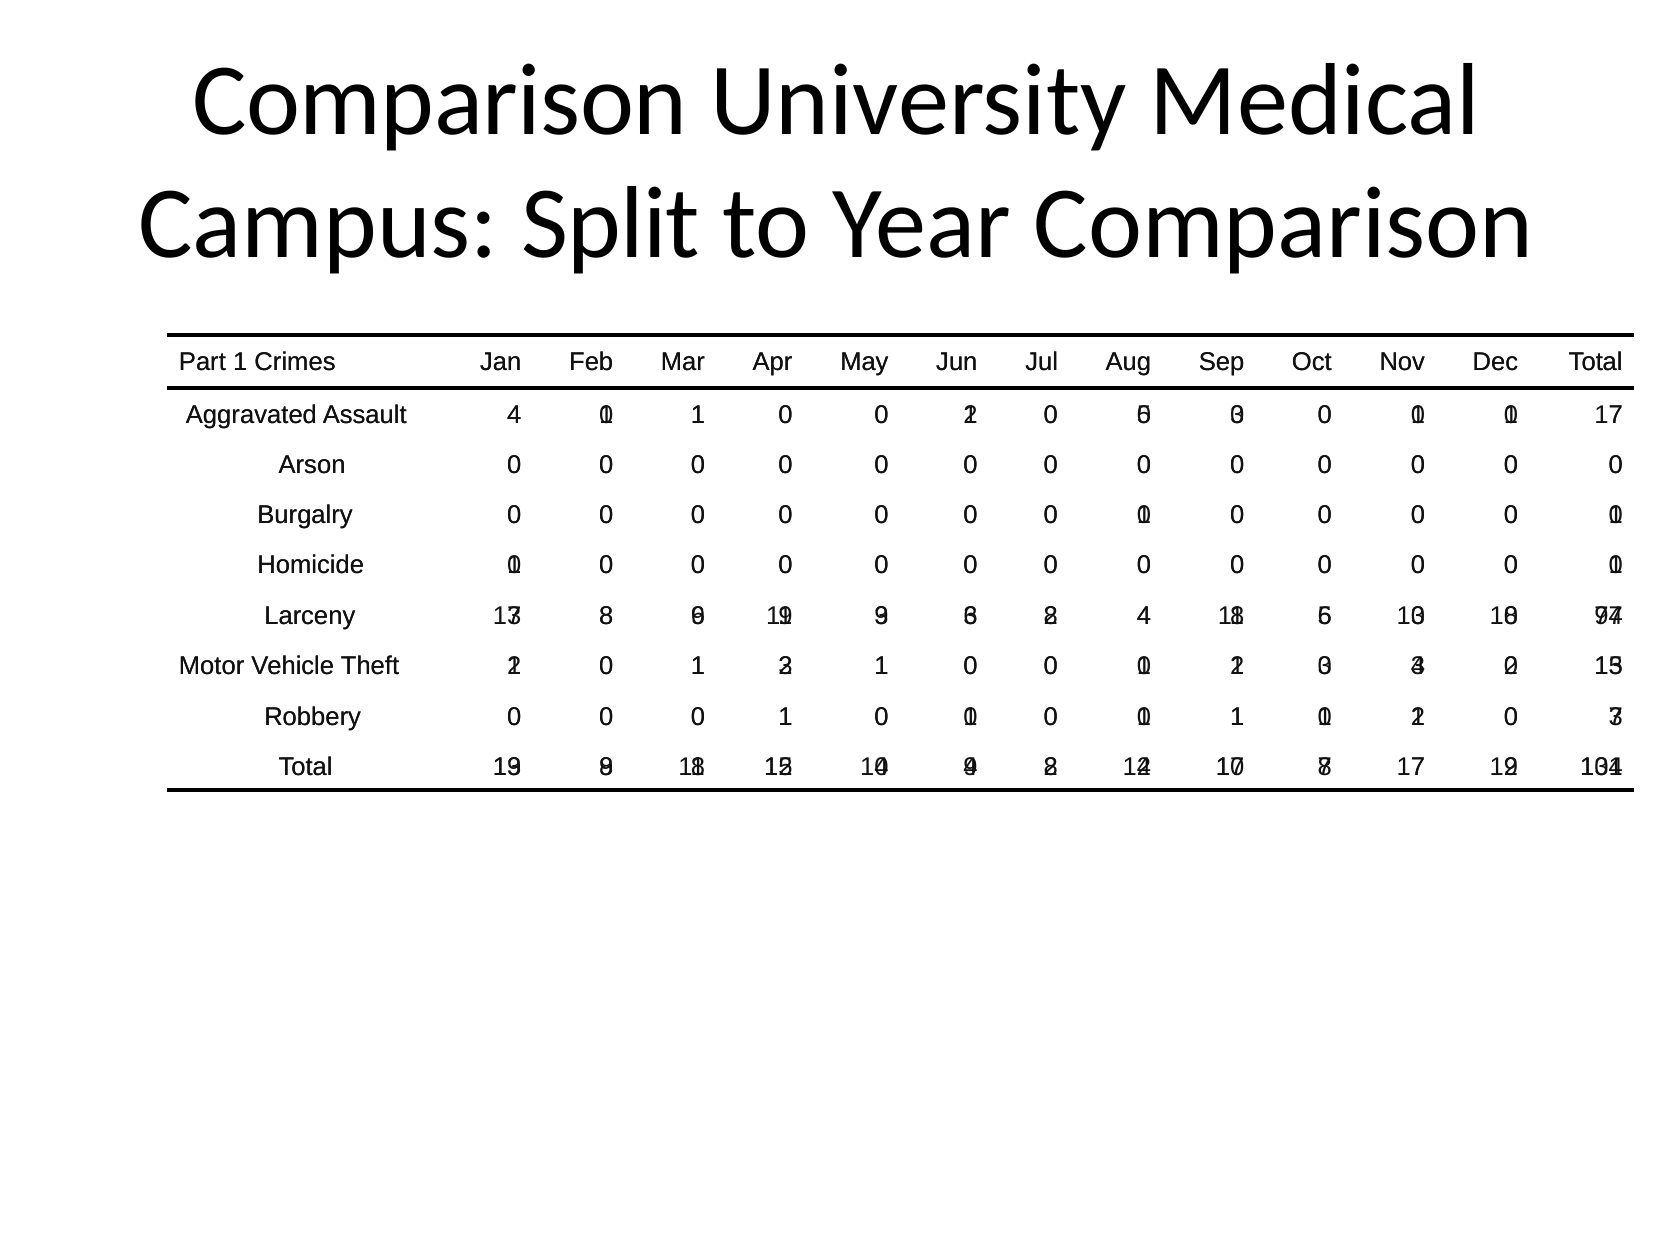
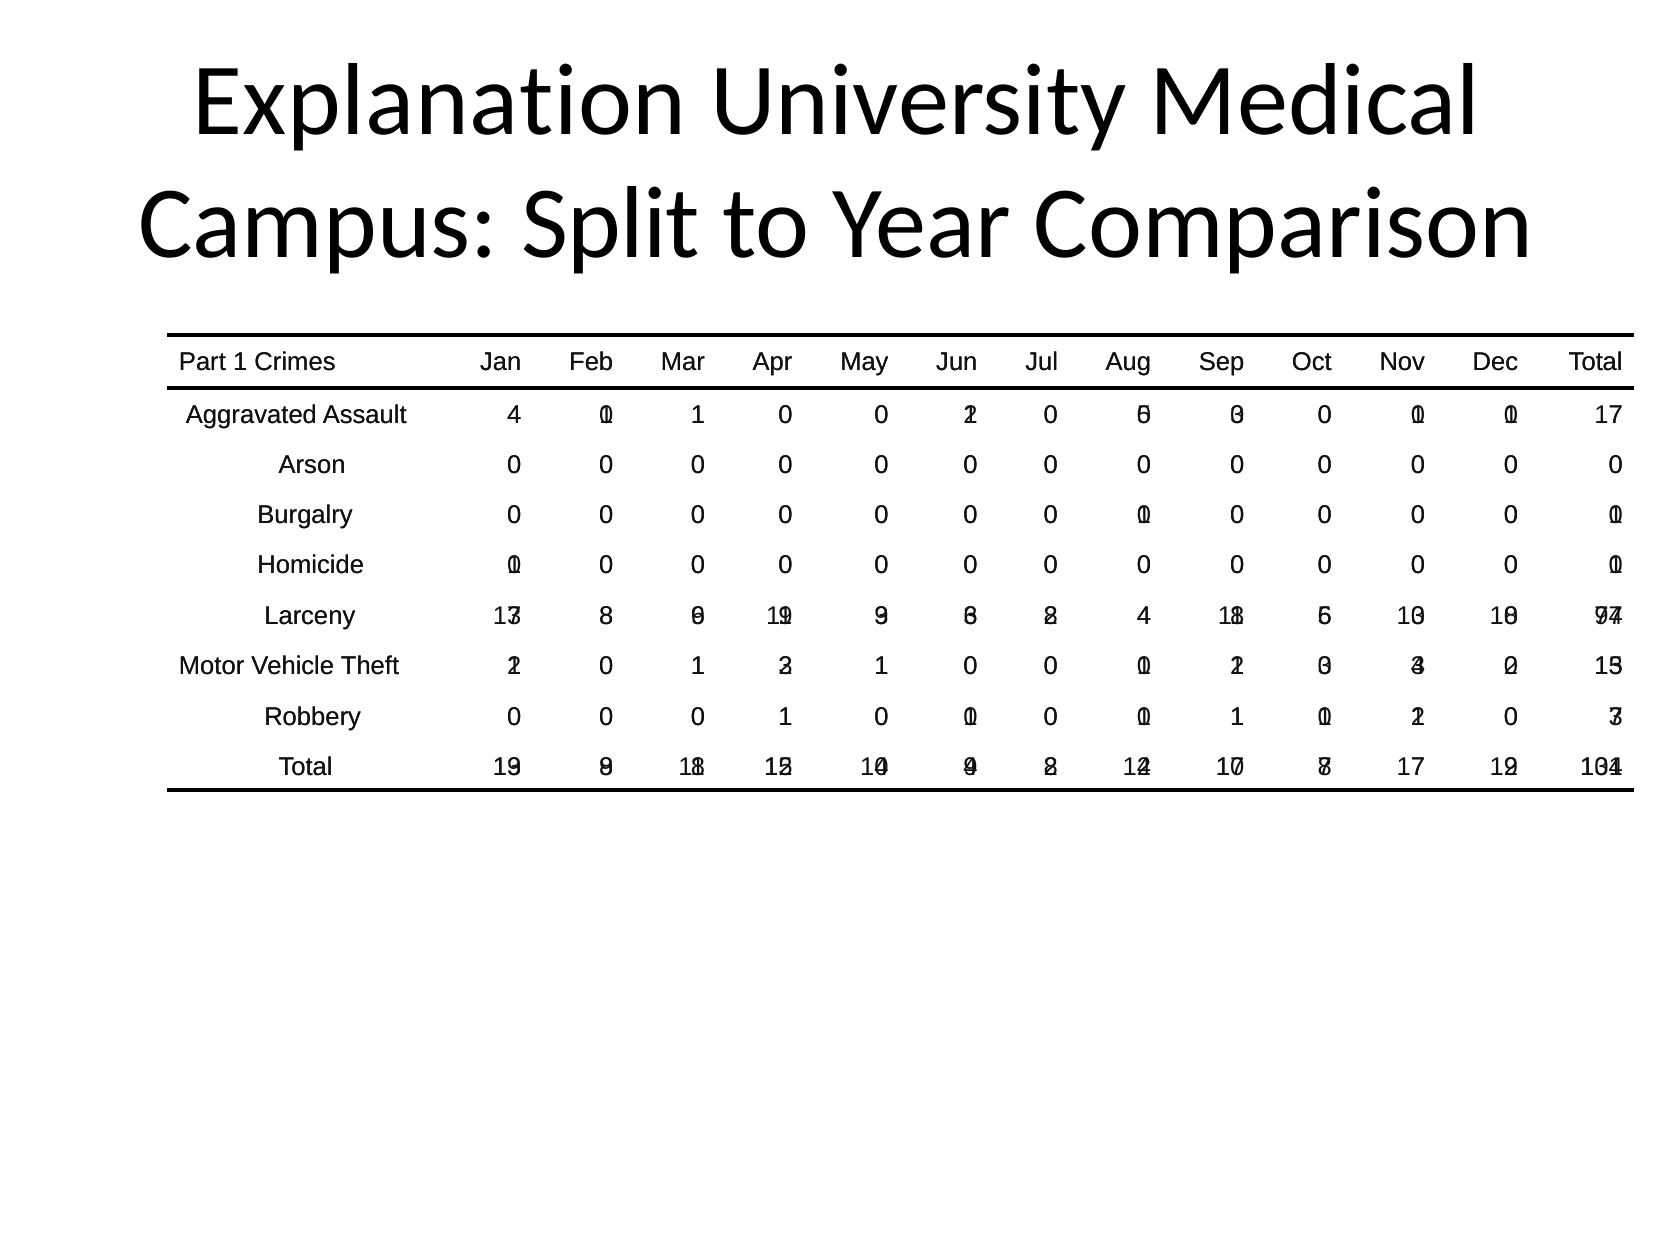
Comparison: Comparison -> Explanation (439, 101)
